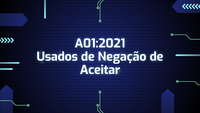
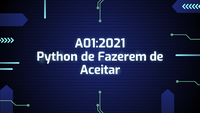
Usados: Usados -> Python (57, 56)
Negação: Negação -> Fazerem (122, 56)
